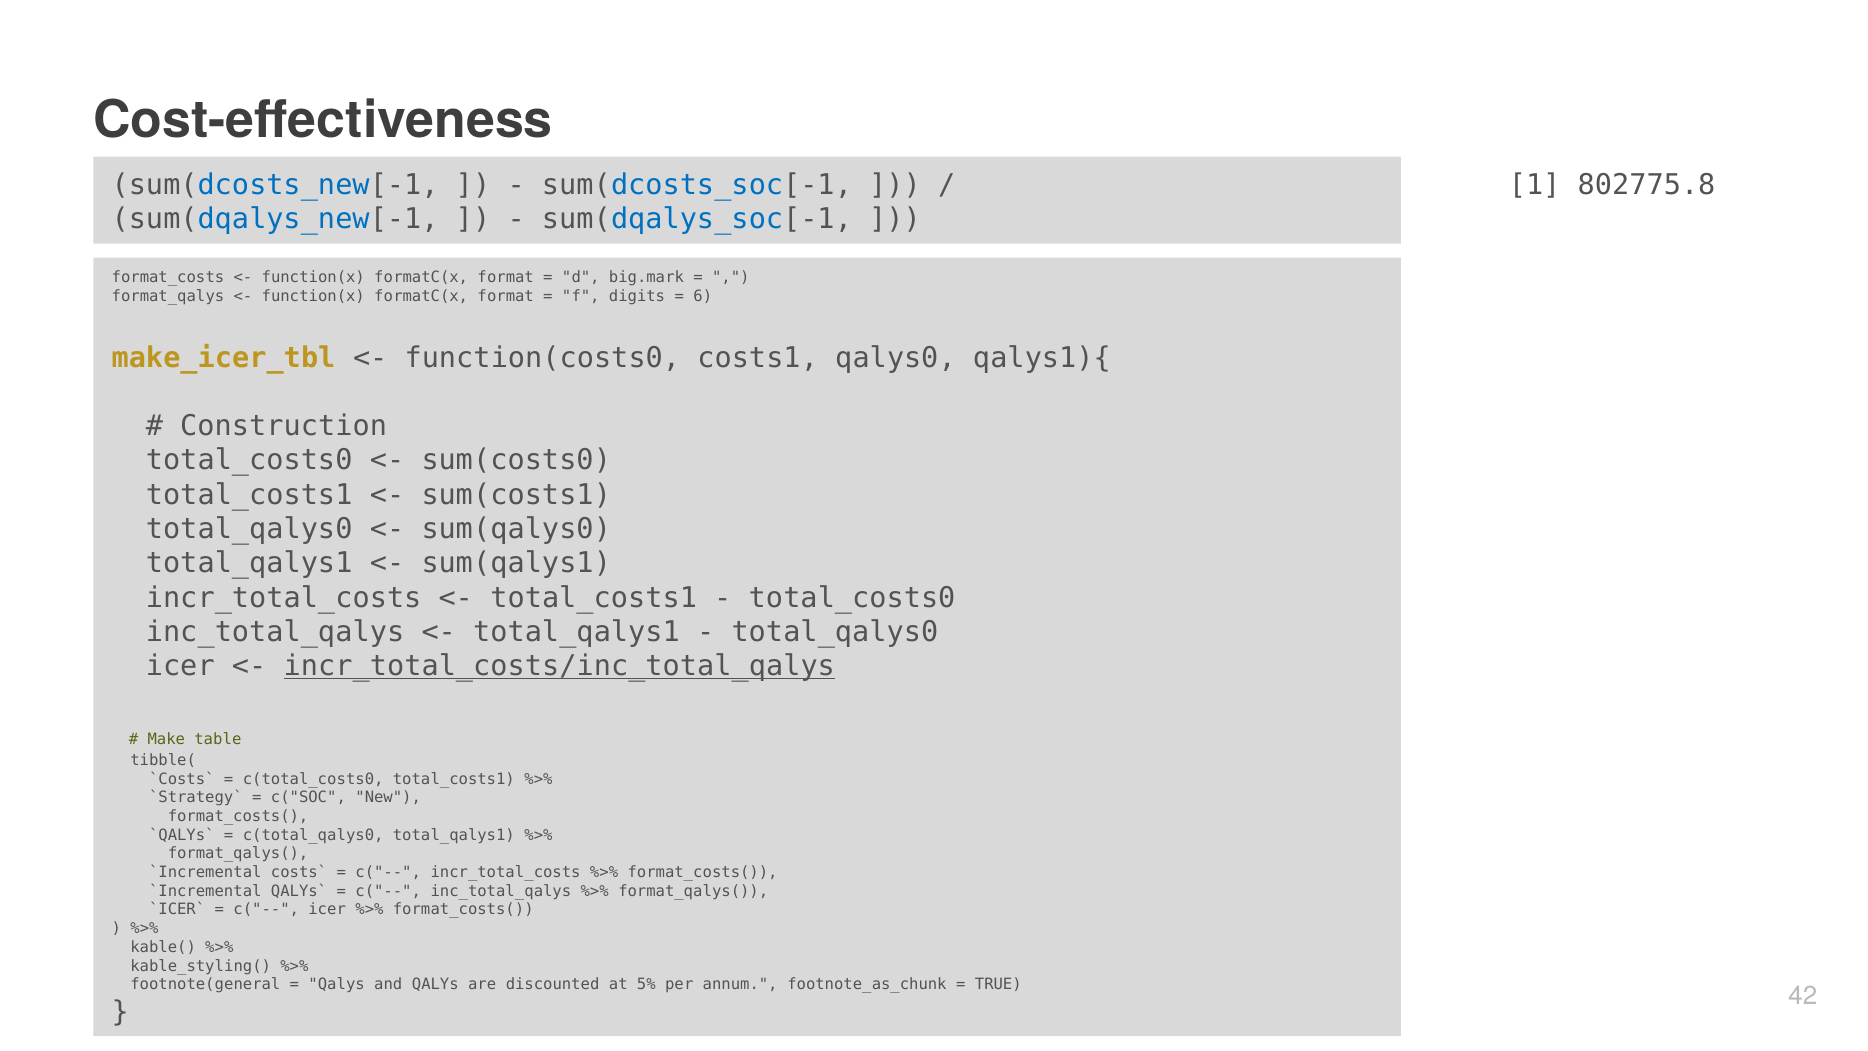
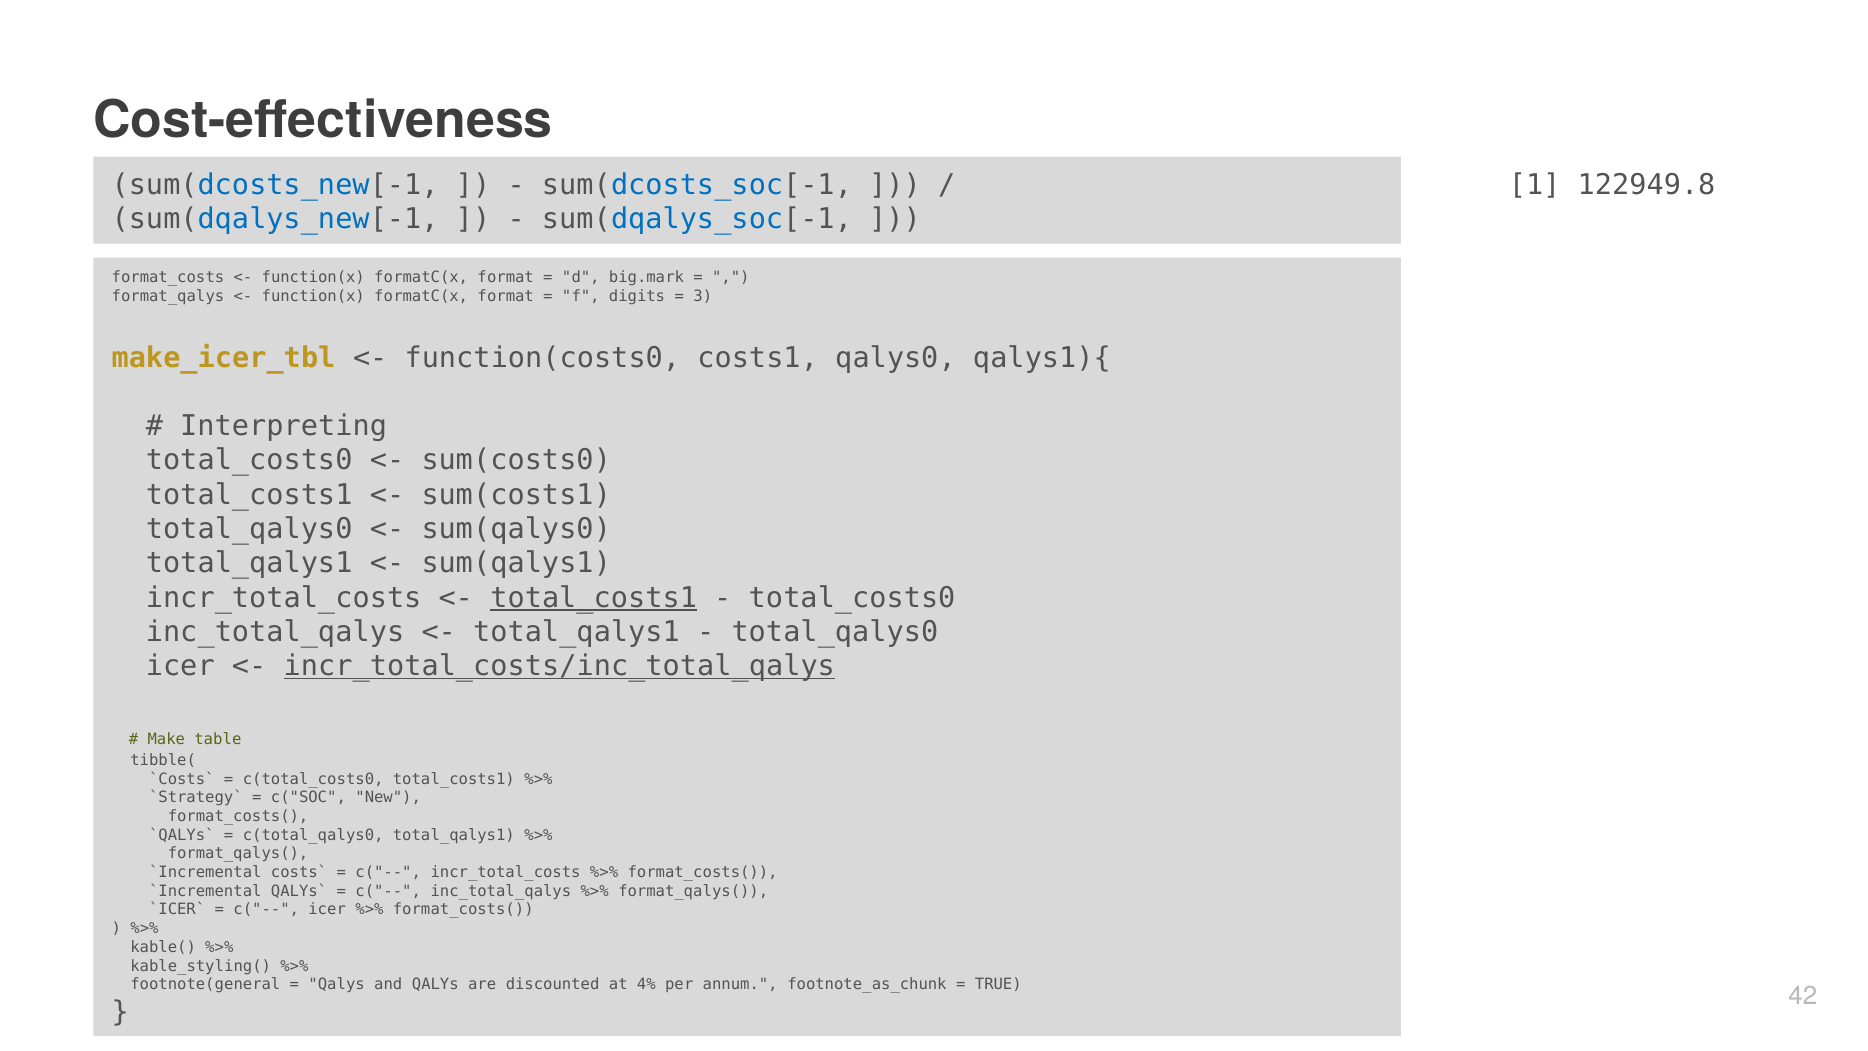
802775.8: 802775.8 -> 122949.8 (1647, 185)
6: 6 -> 3 (703, 296)
Construction: Construction -> Interpreting (284, 426)
total_costs1 underline: none -> present (594, 598)
5%: 5% -> 4% (646, 984)
